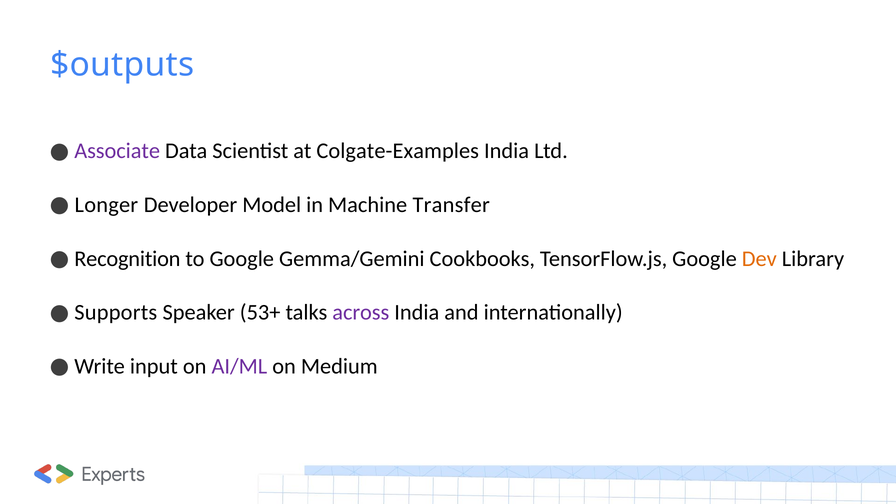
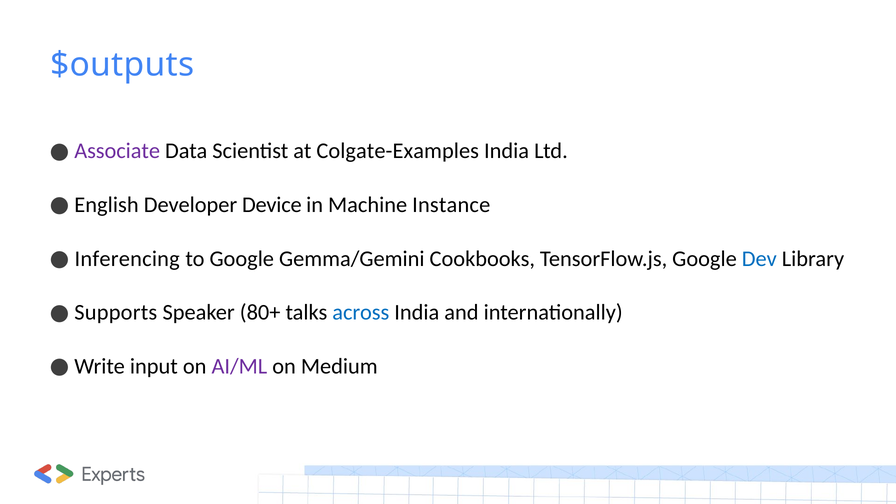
Longer: Longer -> English (106, 205)
Model: Model -> Device (272, 205)
Transfer: Transfer -> Instance (451, 205)
Recognition: Recognition -> Inferencing (127, 259)
Dev colour: orange -> blue (759, 259)
53+: 53+ -> 80+ (260, 312)
across colour: purple -> blue (361, 312)
